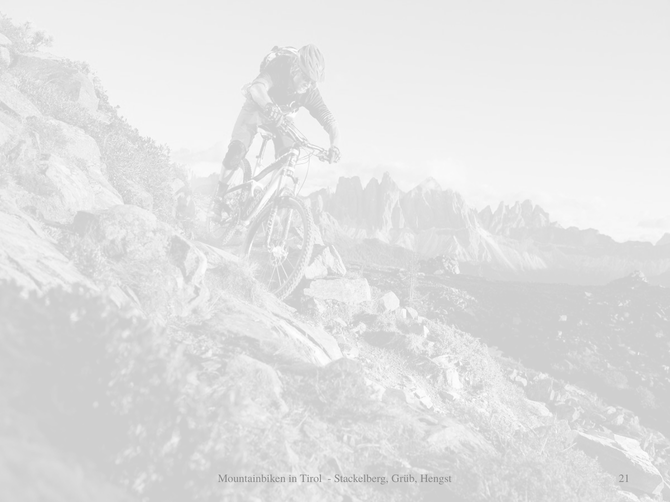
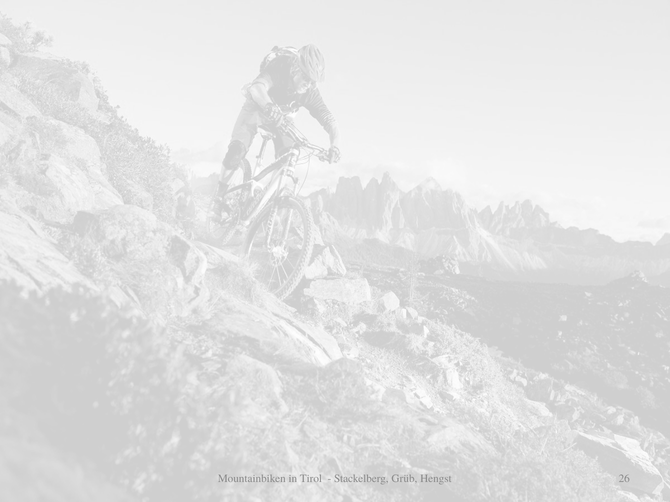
21: 21 -> 26 (624, 479)
